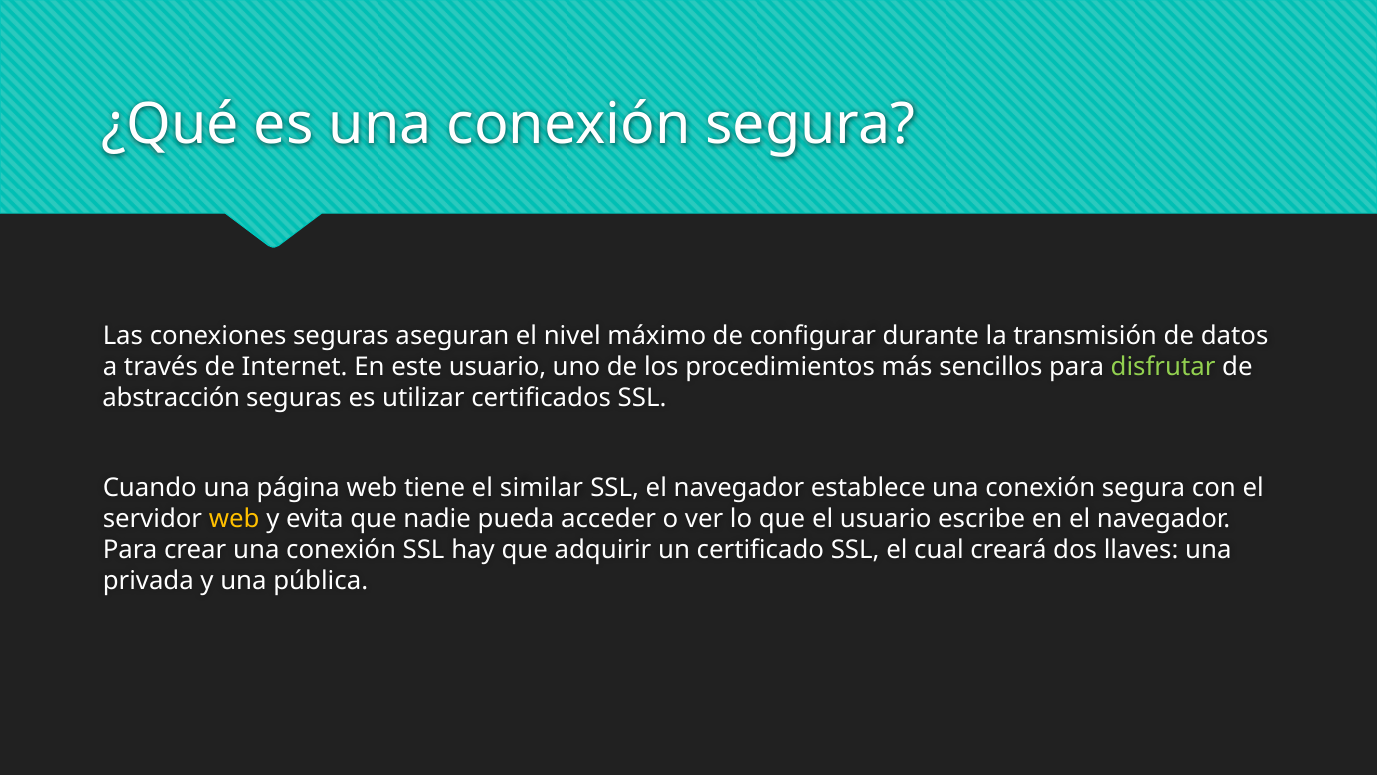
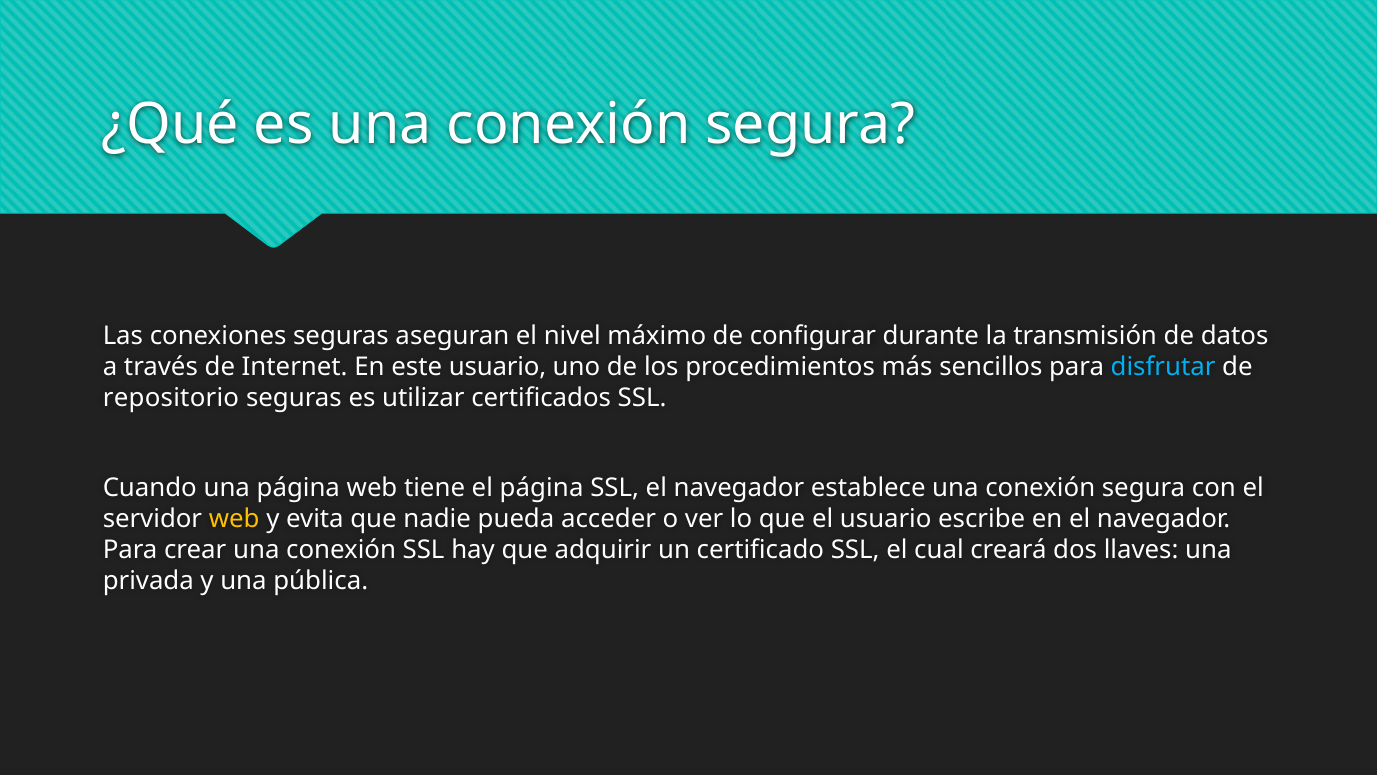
disfrutar colour: light green -> light blue (1163, 367)
abstracción: abstracción -> repositorio (171, 398)
el similar: similar -> página (542, 487)
